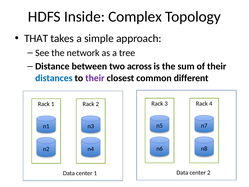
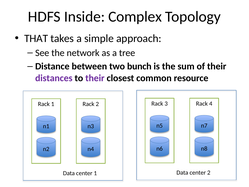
across: across -> bunch (139, 66)
distances colour: blue -> purple (54, 78)
different: different -> resource (191, 78)
